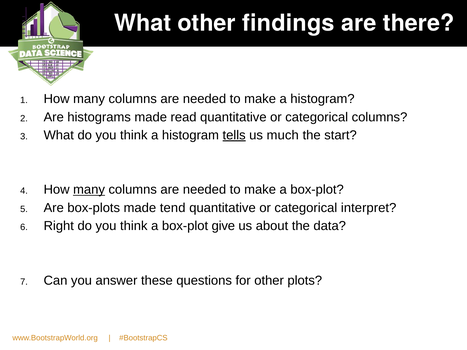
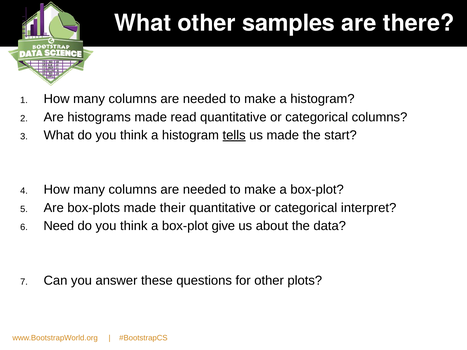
findings: findings -> samples (289, 23)
us much: much -> made (283, 135)
many underline: present -> none (89, 190)
tend: tend -> their (173, 208)
Right: Right -> Need (59, 226)
